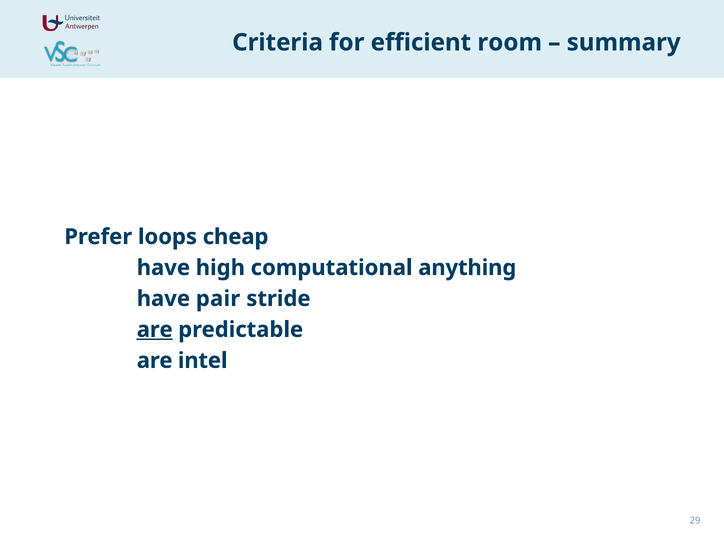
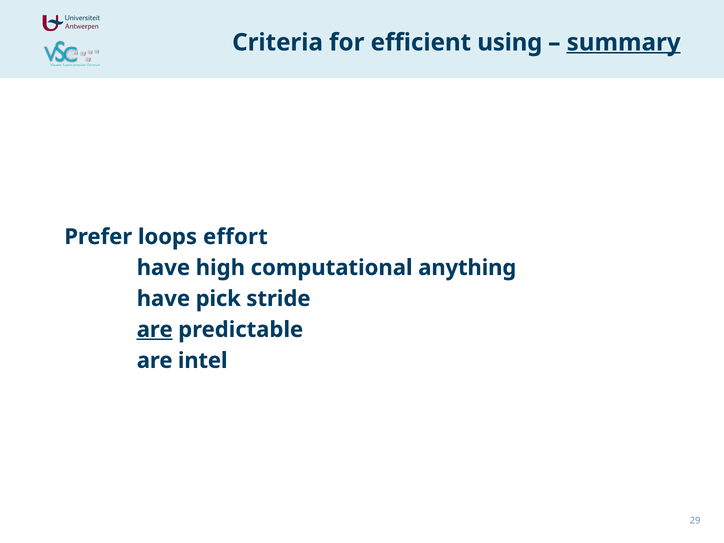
room: room -> using (510, 42)
summary underline: none -> present (624, 42)
cheap: cheap -> effort (235, 237)
pair: pair -> pick (218, 299)
